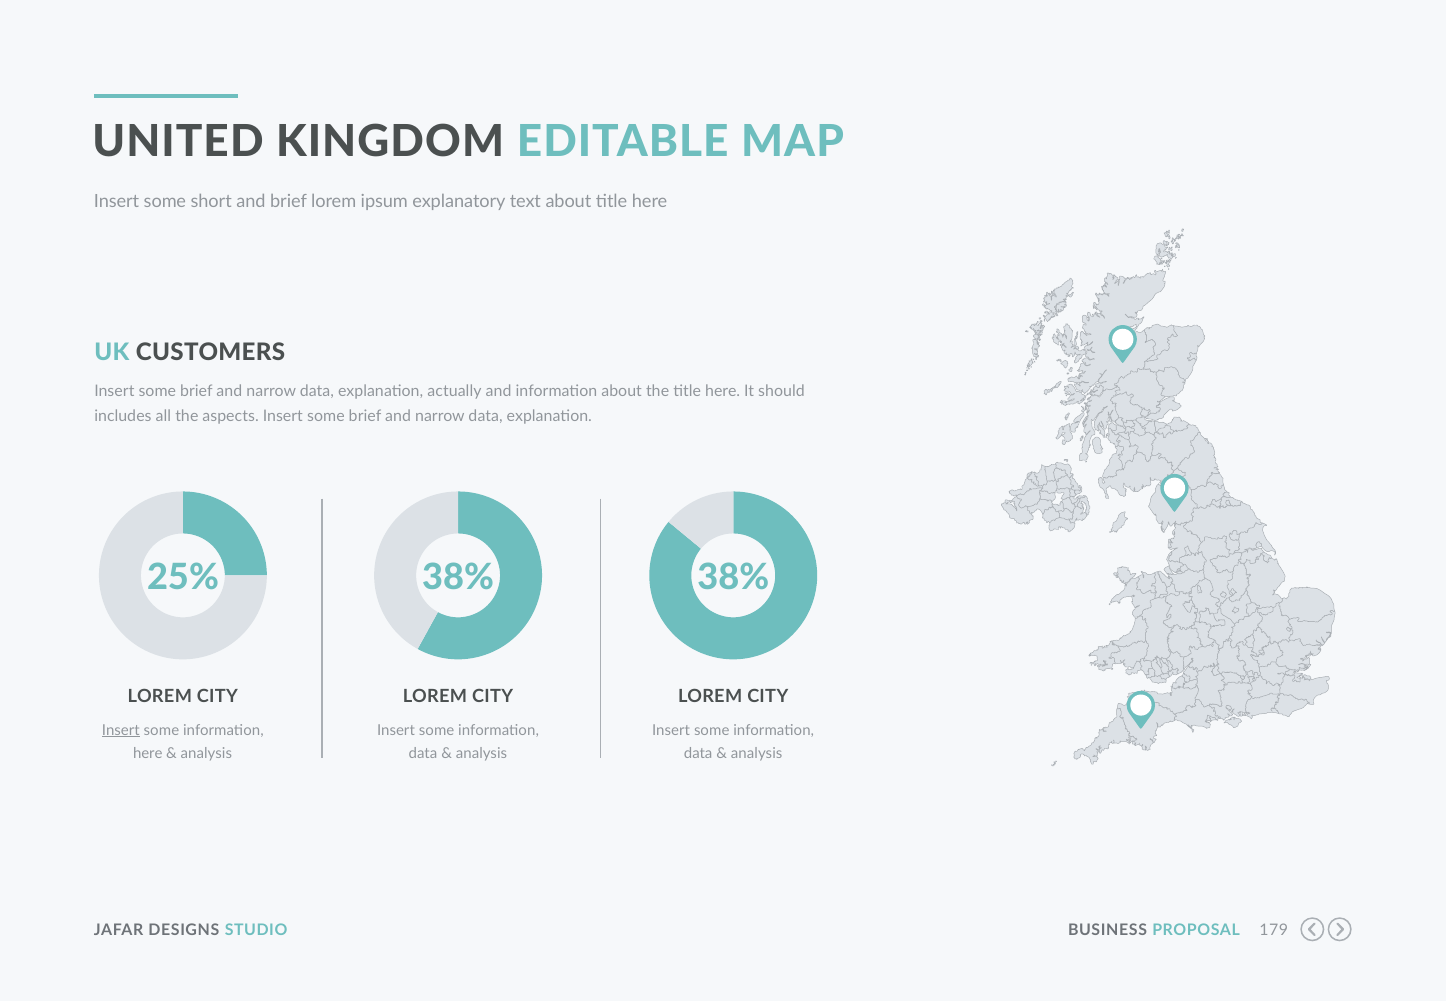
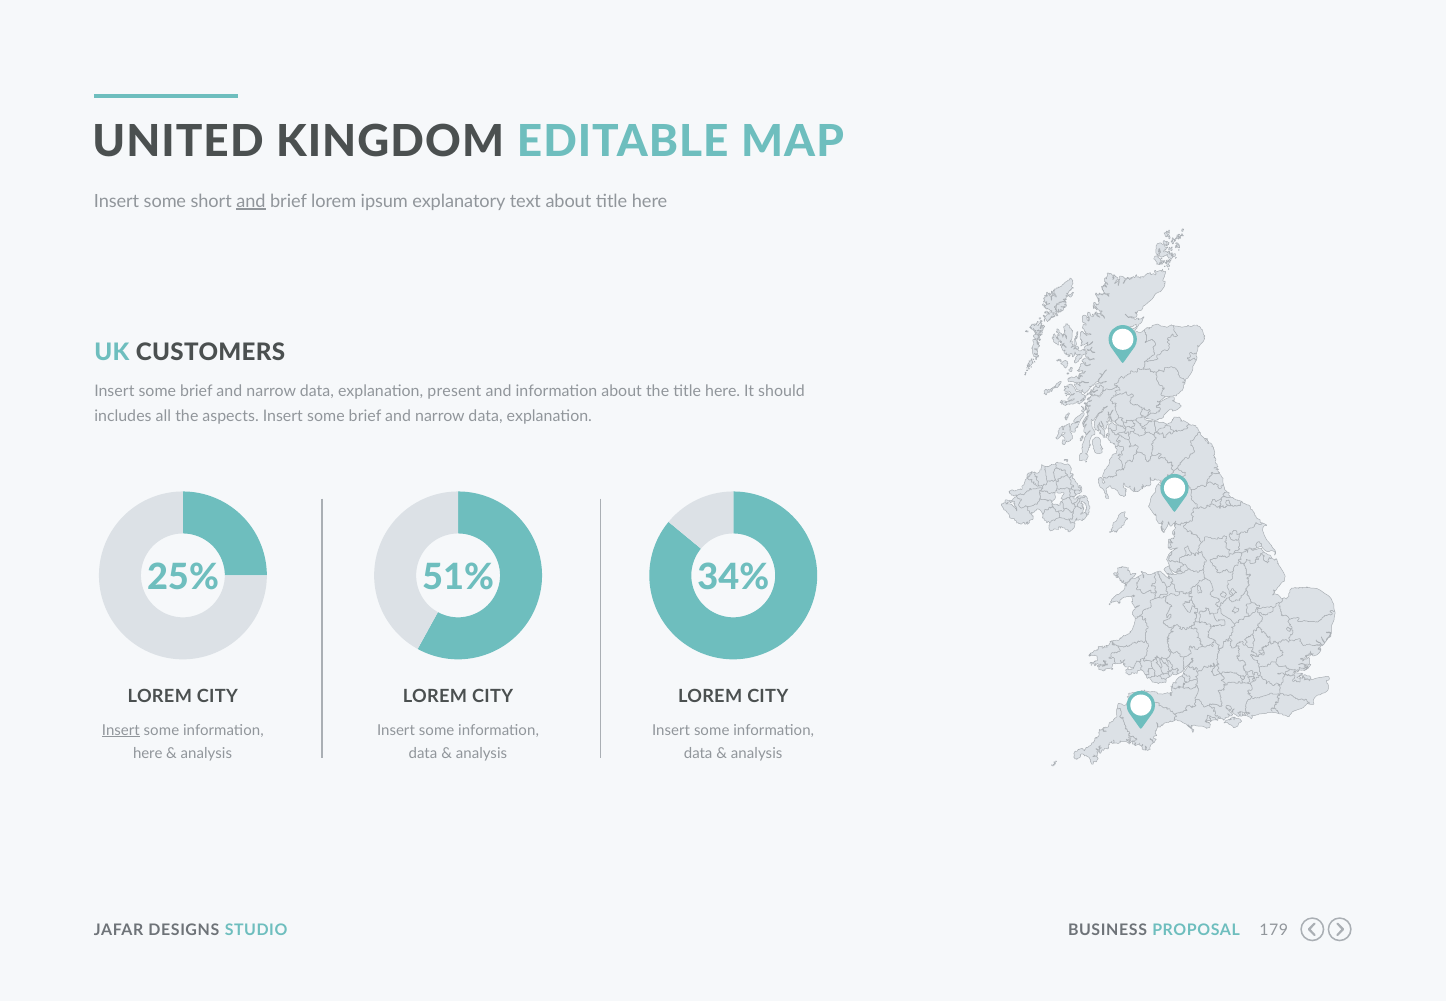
and underline: none -> present (251, 201)
actually: actually -> present (454, 392)
38%: 38% -> 51% (458, 578)
38%: 38% -> 34% (733, 578)
